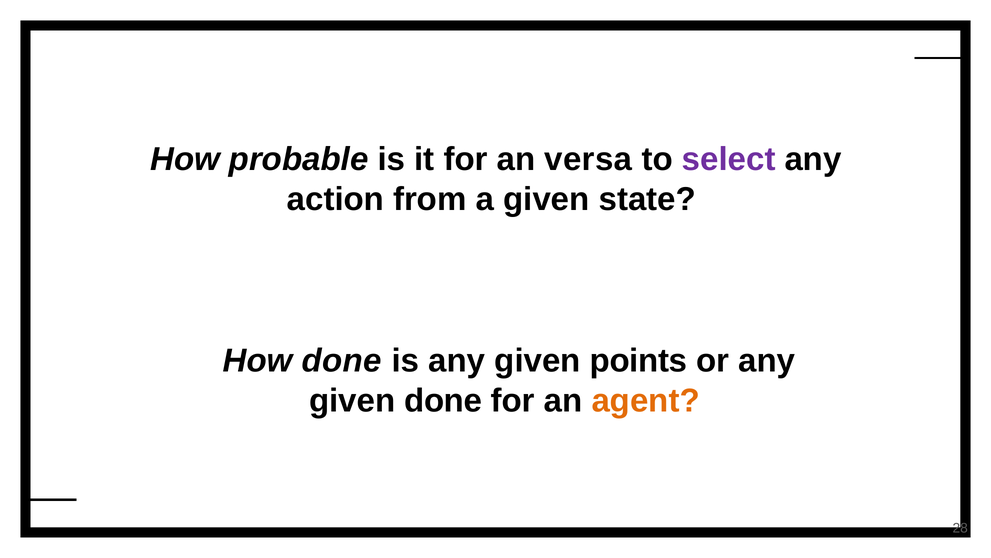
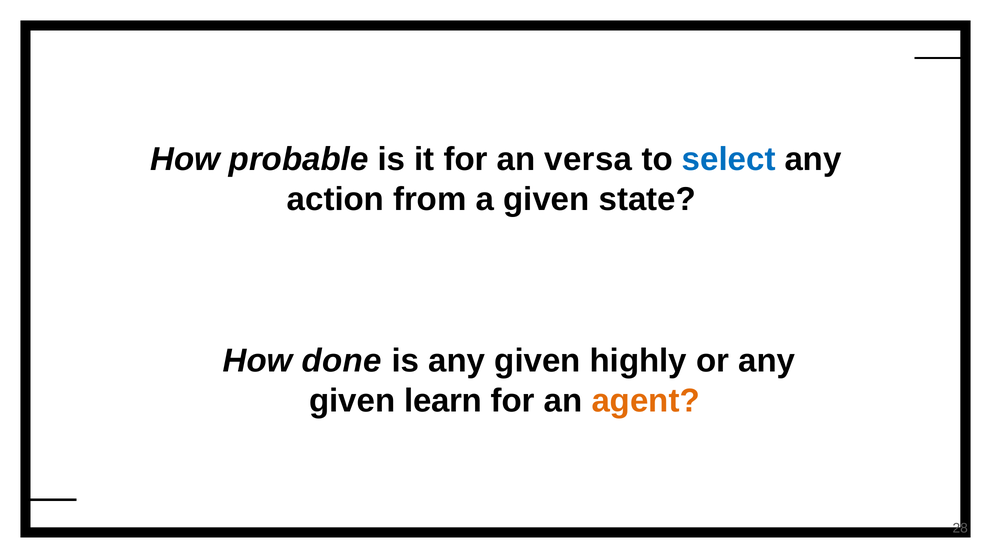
select colour: purple -> blue (729, 159)
points: points -> highly (638, 361)
given done: done -> learn (443, 400)
